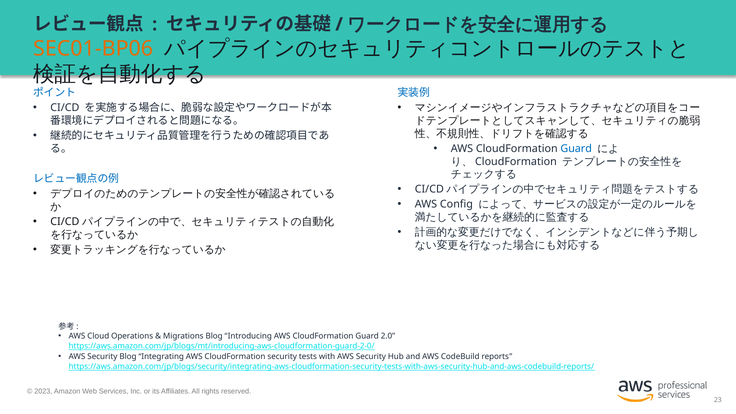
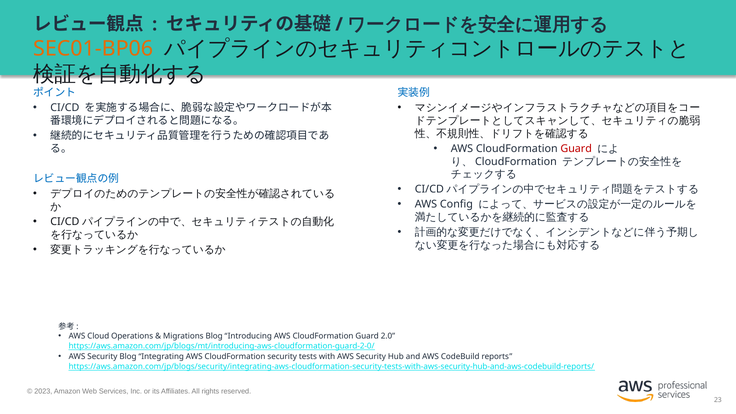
Guard colour: blue -> red (576, 149)
